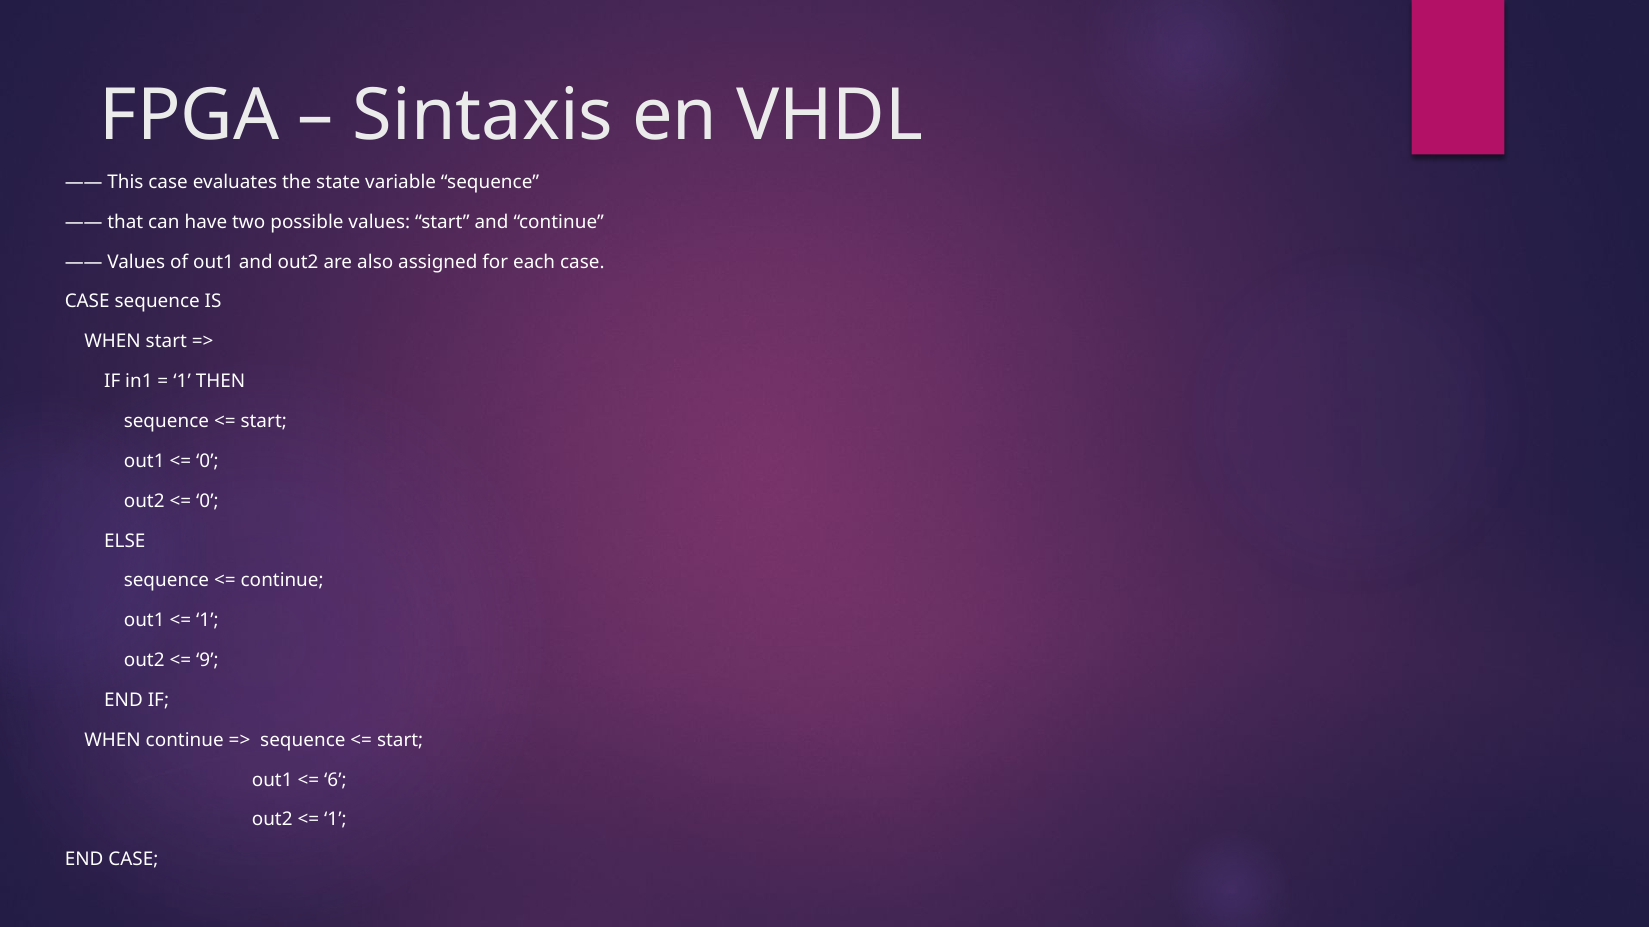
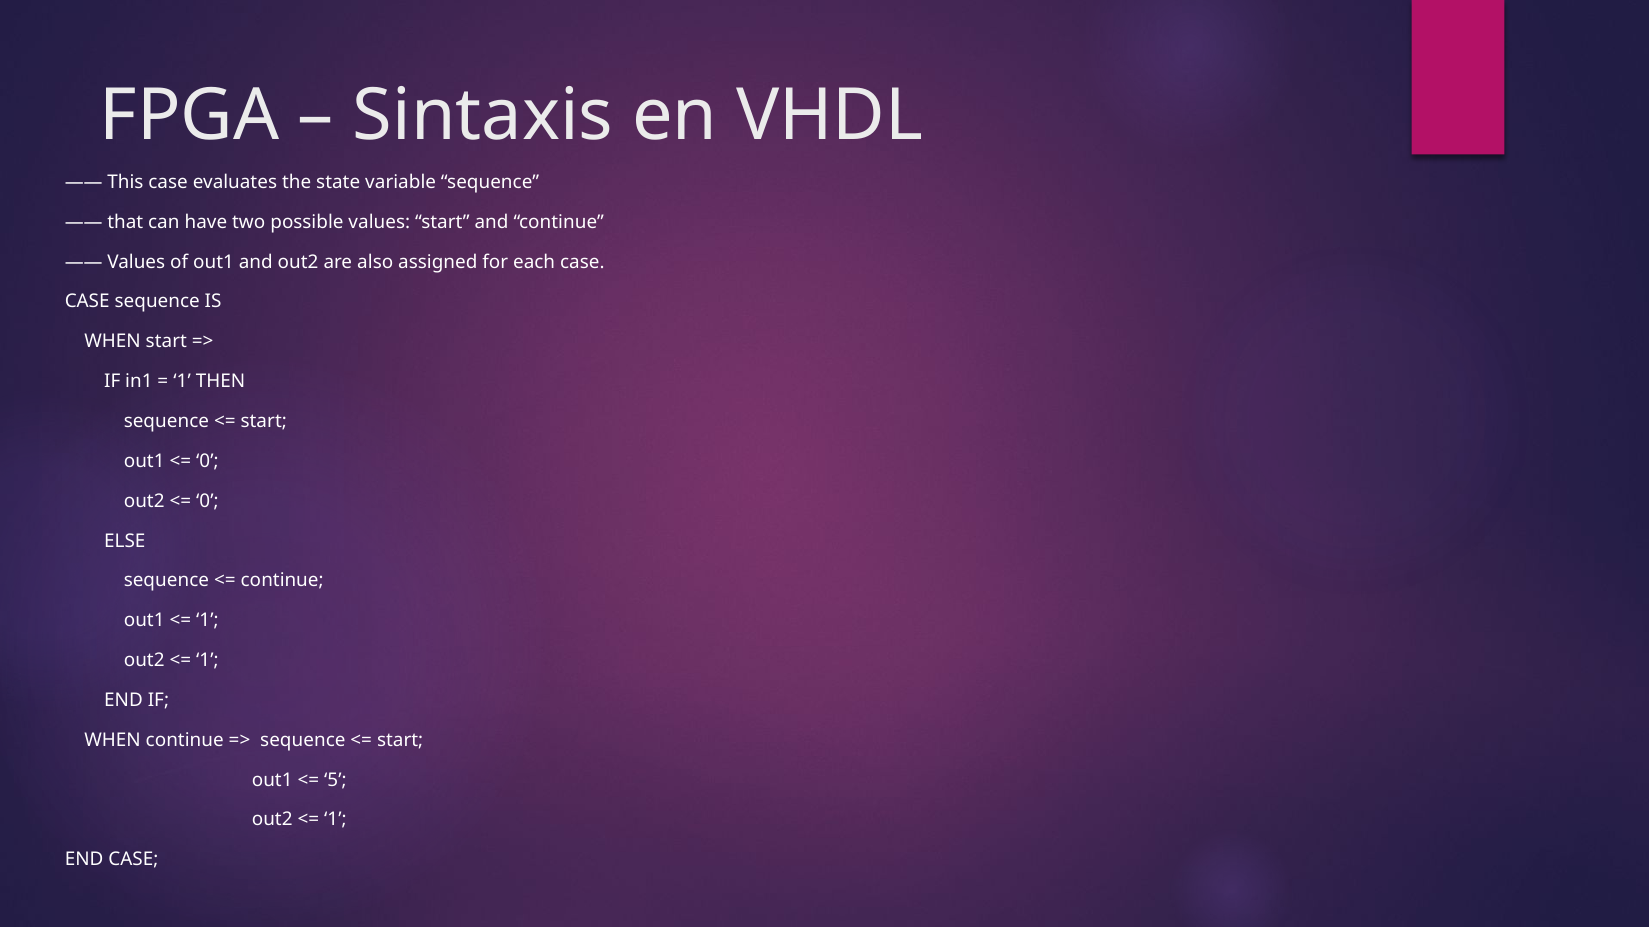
9: 9 -> 1 (207, 661)
6: 6 -> 5 (335, 780)
